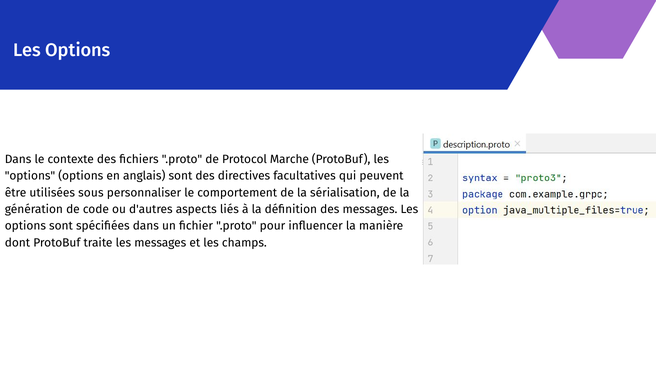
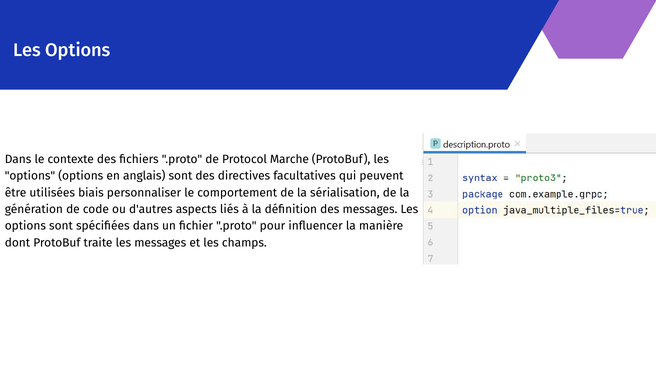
sous: sous -> biais (91, 193)
